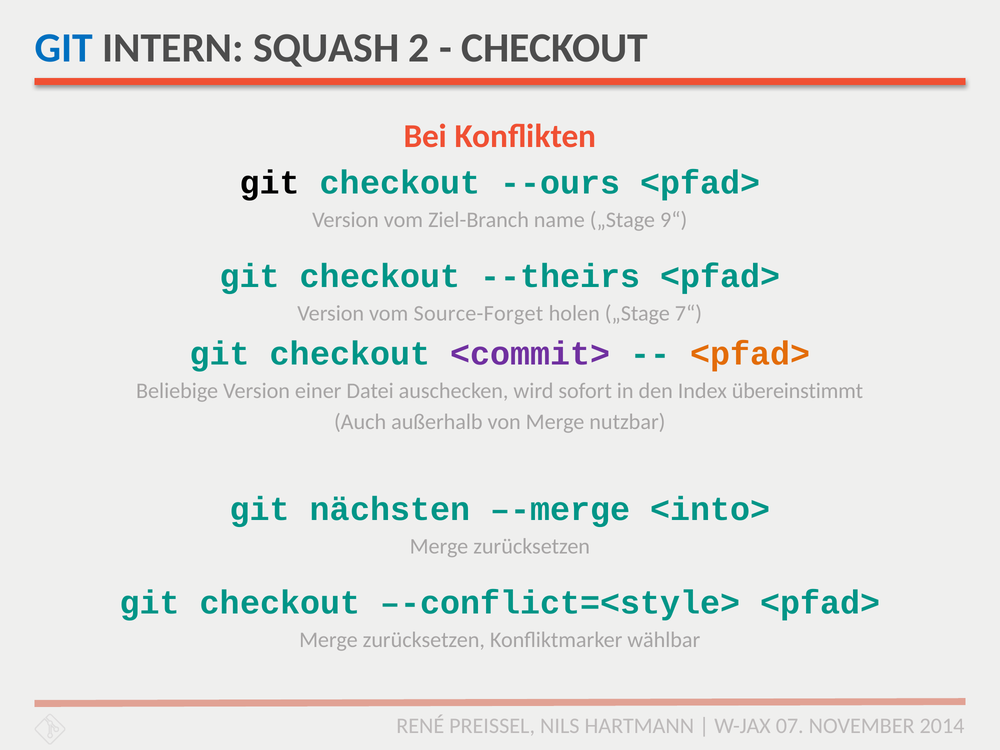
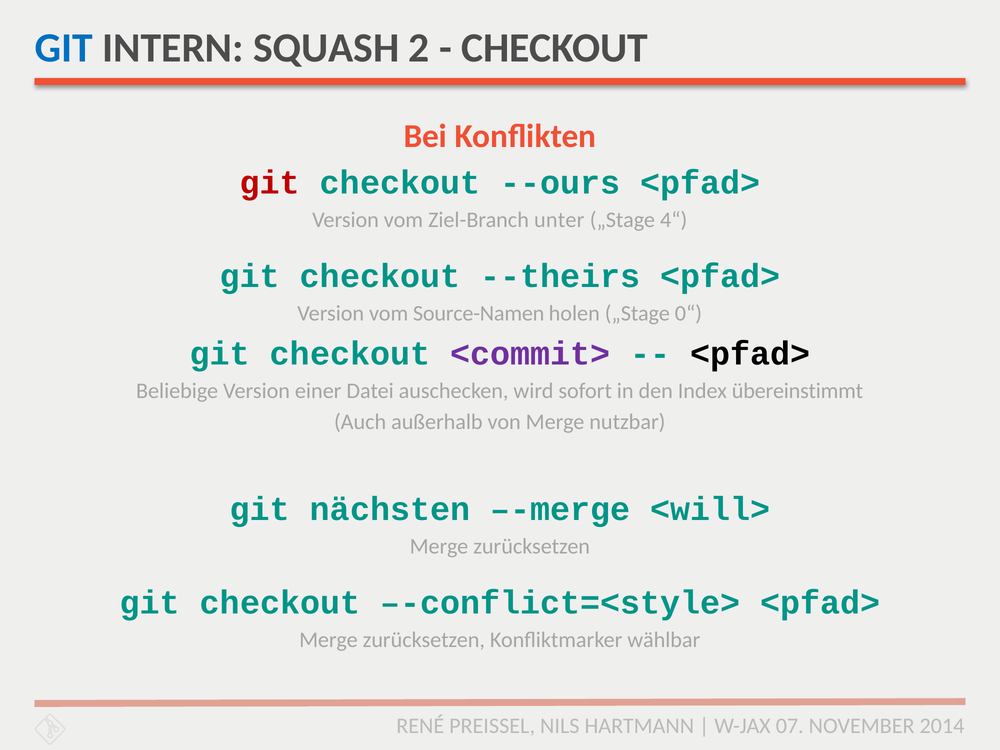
git colour: black -> red (270, 183)
name: name -> unter (559, 220)
9“: 9“ -> 4“ (674, 220)
Source-Forget: Source-Forget -> Source-Namen (479, 313)
7“: 7“ -> 0“ (688, 313)
<pfad> colour: orange -> black (750, 354)
<into>: <into> -> <will> (710, 509)
